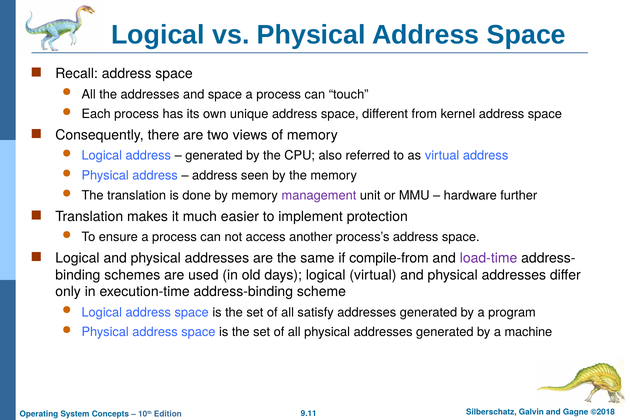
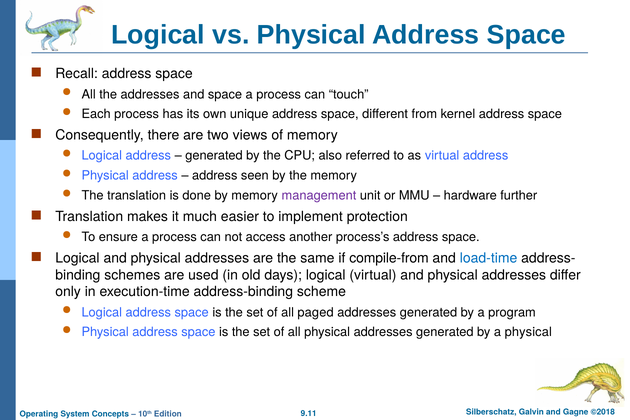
load-time colour: purple -> blue (489, 258)
satisfy: satisfy -> paged (316, 312)
a machine: machine -> physical (528, 332)
